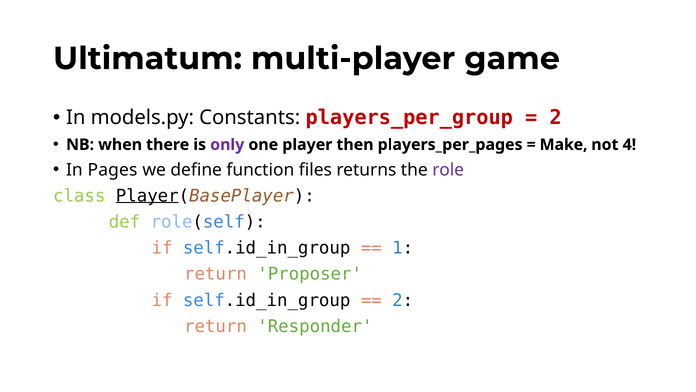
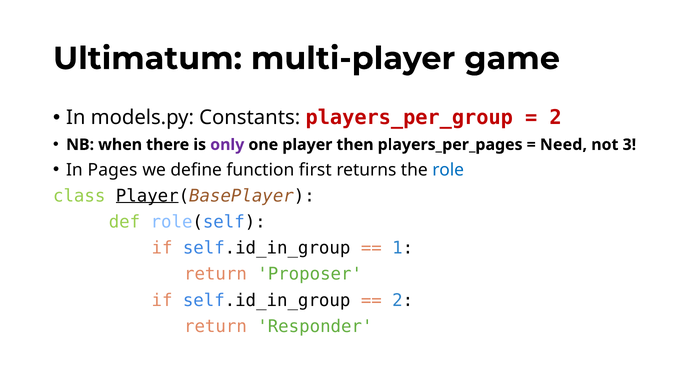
Make: Make -> Need (563, 144)
4: 4 -> 3 (629, 144)
files: files -> first (315, 170)
role colour: purple -> blue (448, 170)
